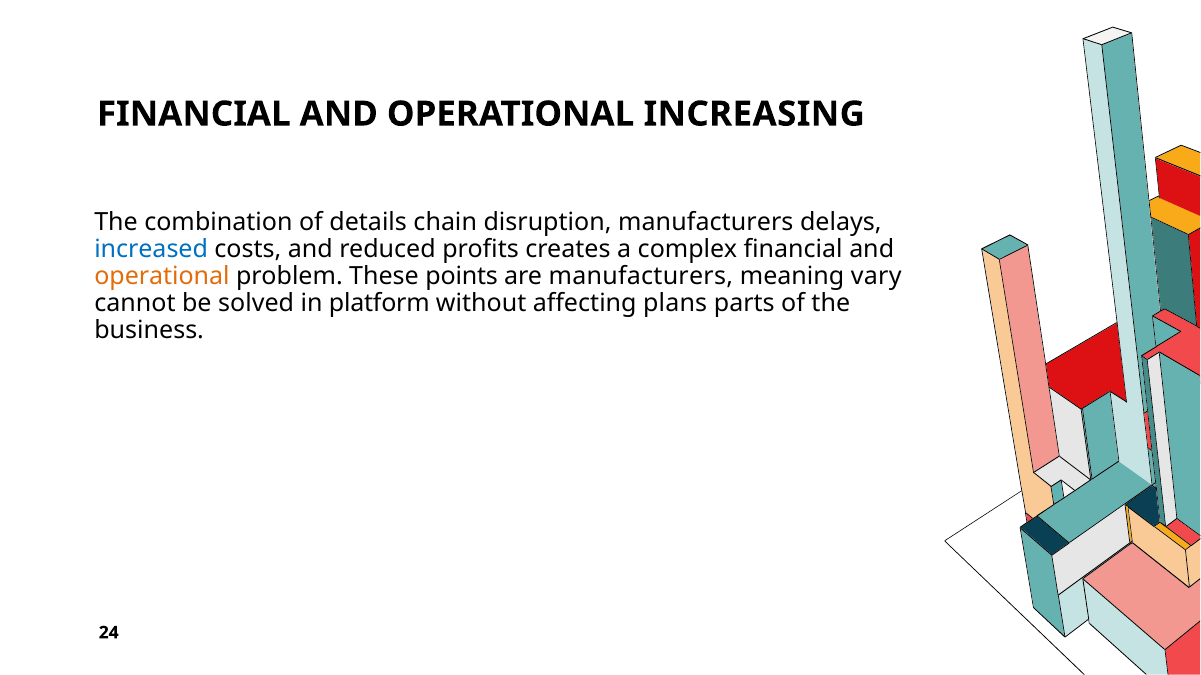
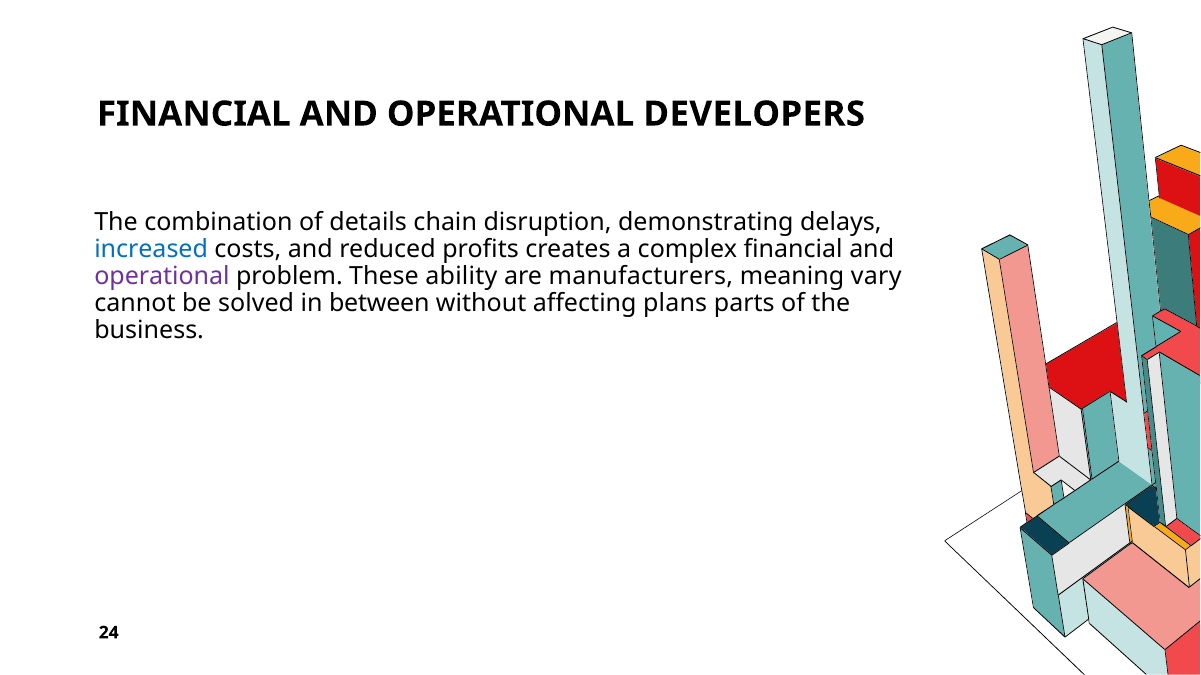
INCREASING: INCREASING -> DEVELOPERS (754, 114)
disruption manufacturers: manufacturers -> demonstrating (706, 222)
operational colour: orange -> purple (162, 276)
points: points -> ability (461, 276)
platform: platform -> between (379, 303)
